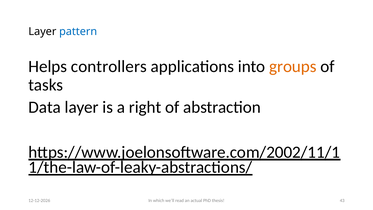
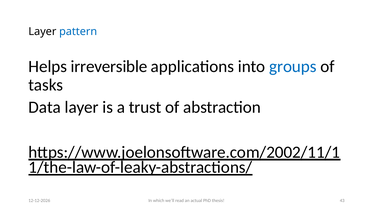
controllers: controllers -> irreversible (109, 66)
groups colour: orange -> blue (293, 66)
right: right -> trust (145, 107)
